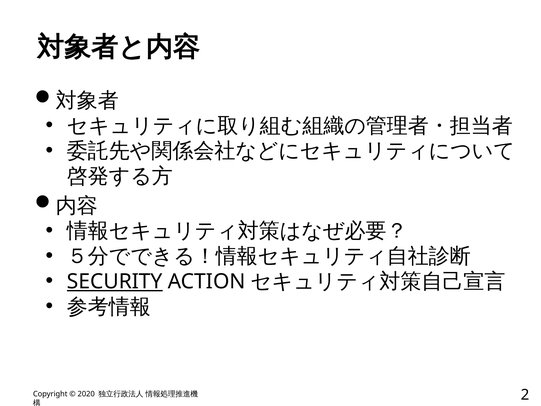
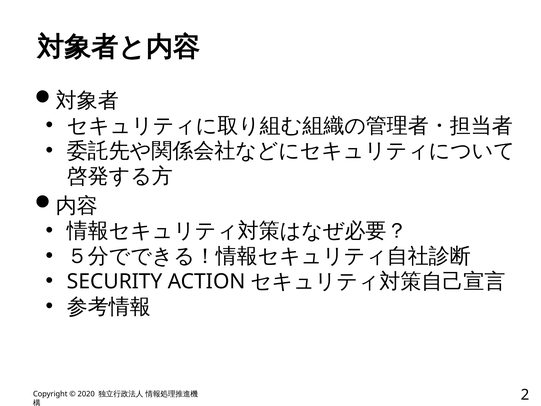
SECURITY underline: present -> none (115, 281)
